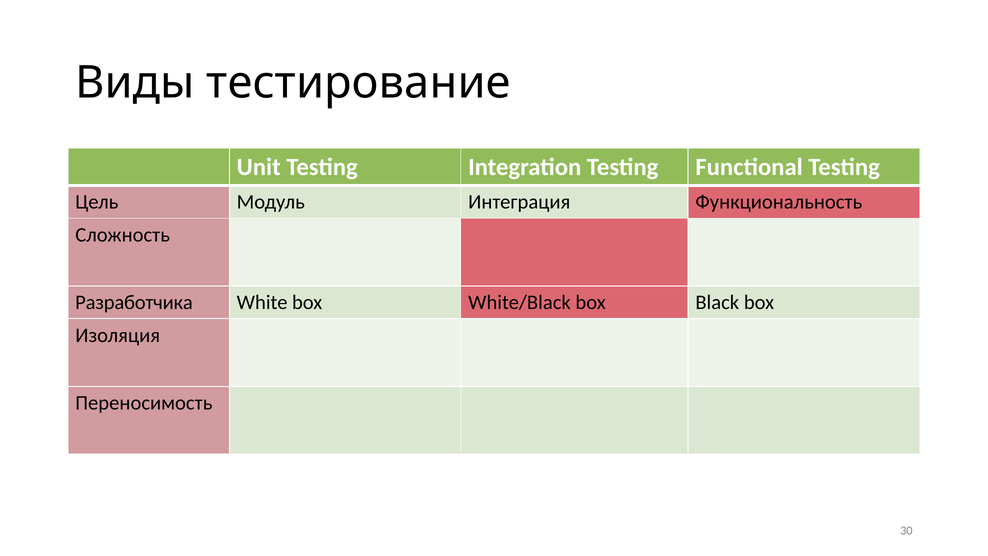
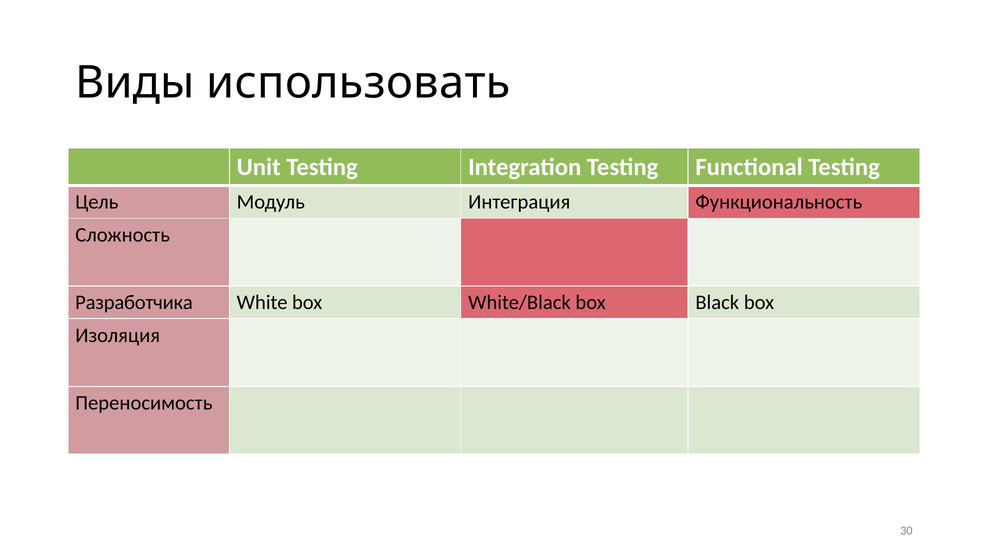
тестирование: тестирование -> использовать (358, 83)
